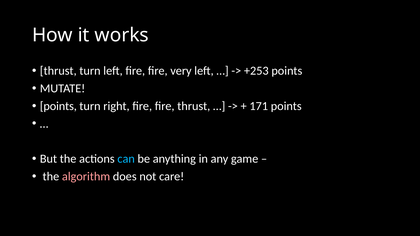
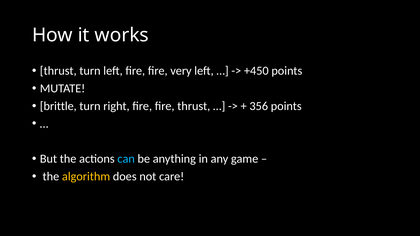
+253: +253 -> +450 (256, 71)
points: points -> brittle (58, 106)
171: 171 -> 356 (259, 106)
algorithm colour: pink -> yellow (86, 177)
